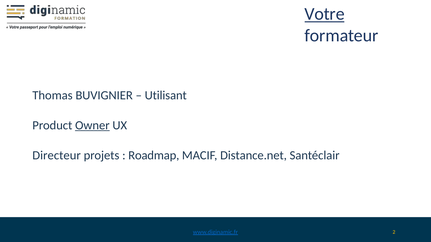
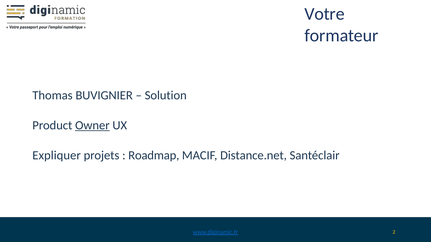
Votre underline: present -> none (325, 14)
Utilisant: Utilisant -> Solution (166, 95)
Directeur: Directeur -> Expliquer (57, 156)
